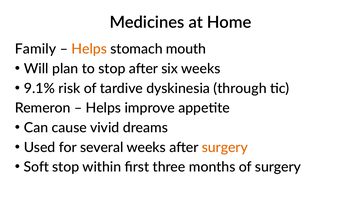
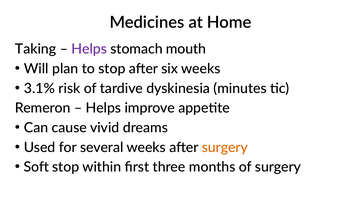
Family: Family -> Taking (36, 49)
Helps colour: orange -> purple (89, 49)
9.1%: 9.1% -> 3.1% (39, 89)
through: through -> minutes (240, 89)
